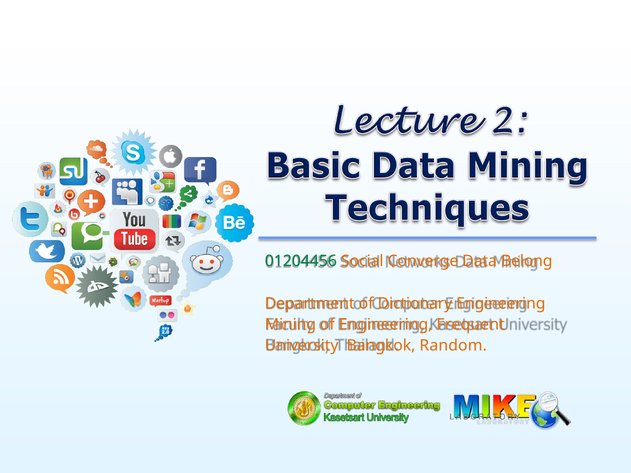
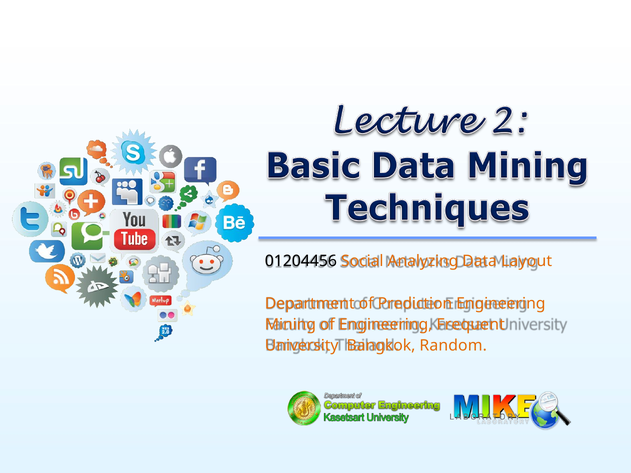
01204456 colour: green -> black (301, 261)
Converge: Converge -> Analyzing (423, 261)
Belong: Belong -> Layout (527, 261)
Dictionary: Dictionary -> Prediction (415, 304)
